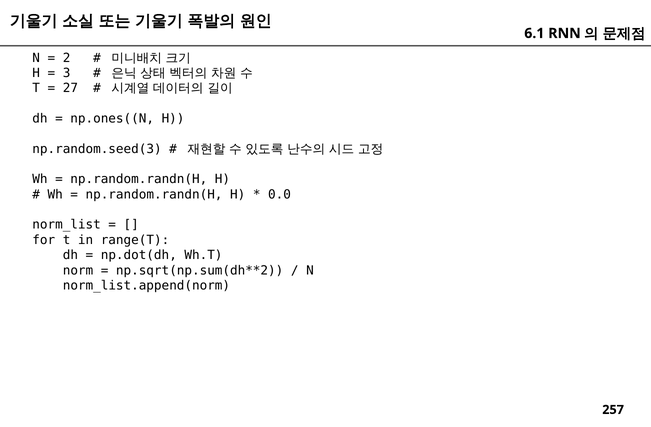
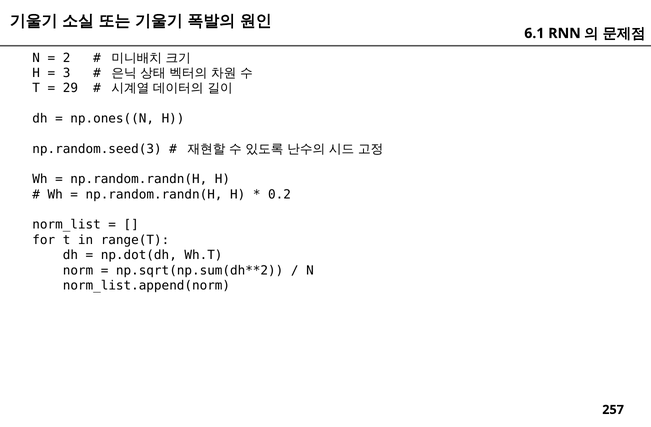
27: 27 -> 29 (70, 88)
0.0: 0.0 -> 0.2 (280, 195)
